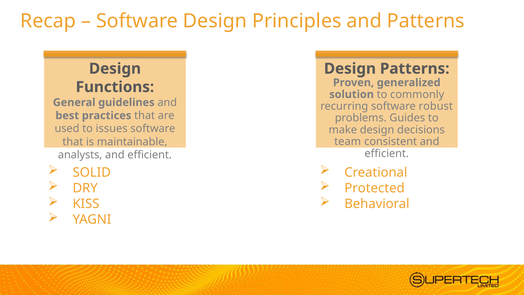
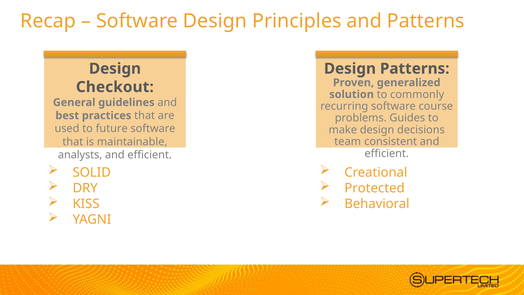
Functions: Functions -> Checkout (115, 87)
robust: robust -> course (436, 106)
issues: issues -> future (112, 129)
